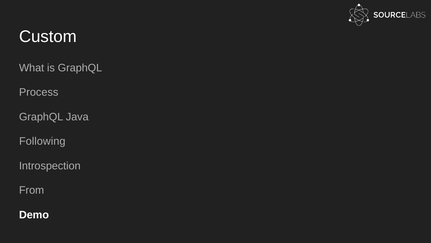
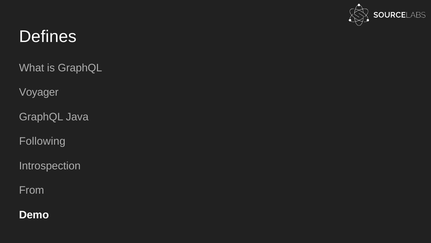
Custom: Custom -> Defines (48, 37)
Process: Process -> Voyager (39, 92)
